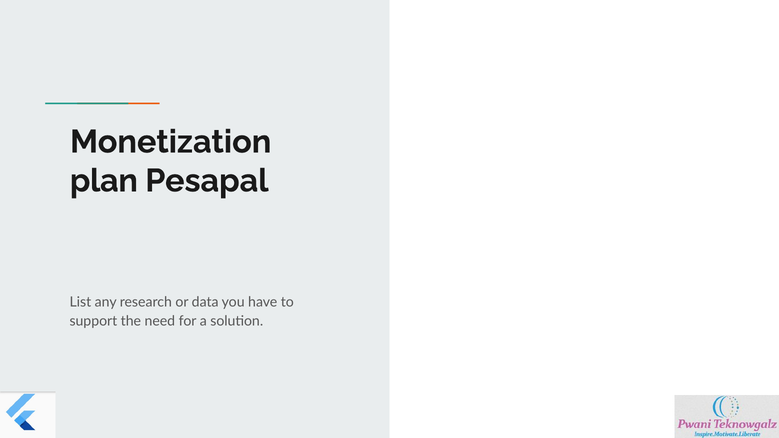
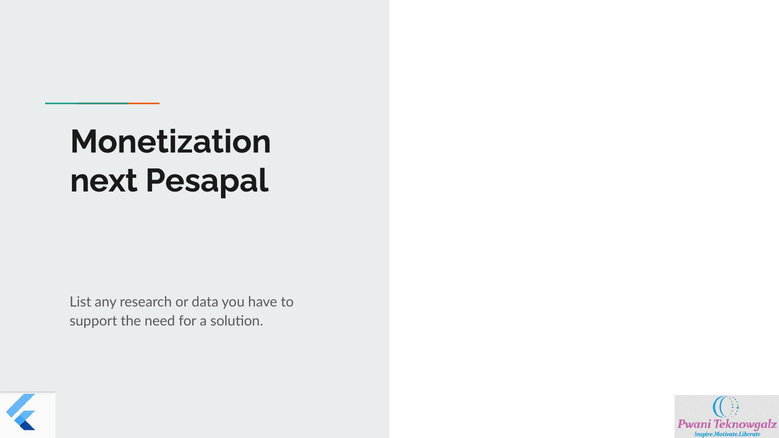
plan: plan -> next (104, 181)
